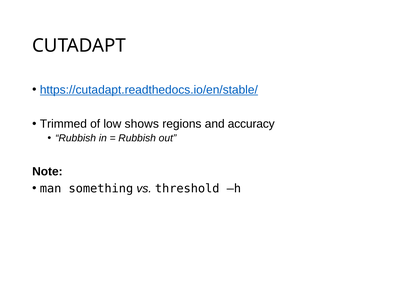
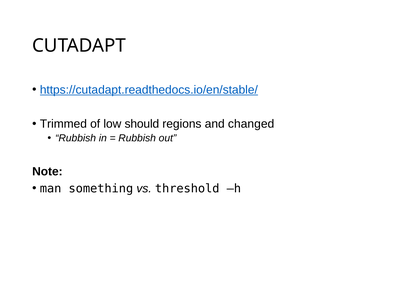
shows: shows -> should (142, 124)
accuracy: accuracy -> changed (251, 124)
